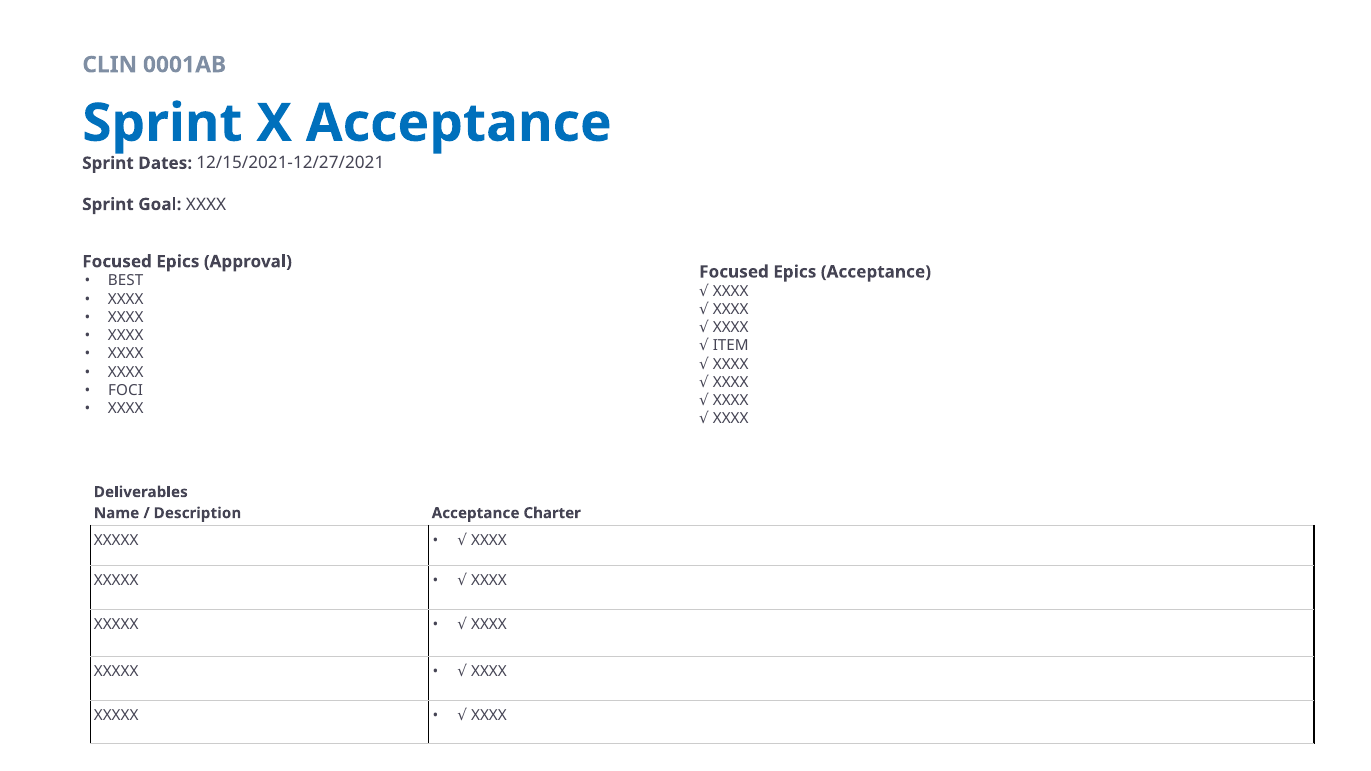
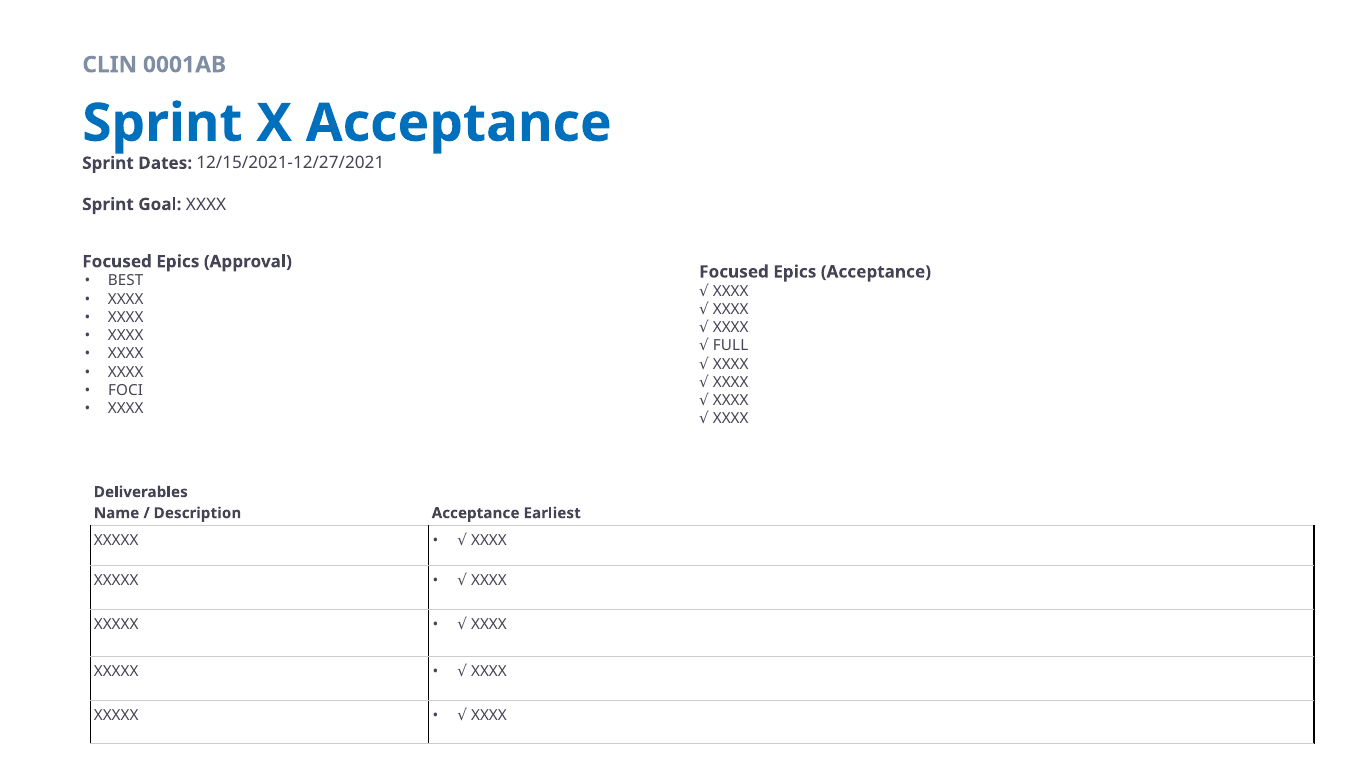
ITEM: ITEM -> FULL (731, 346)
Charter: Charter -> Earliest (552, 513)
